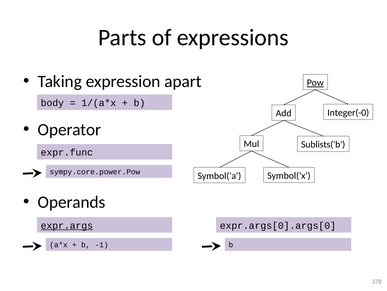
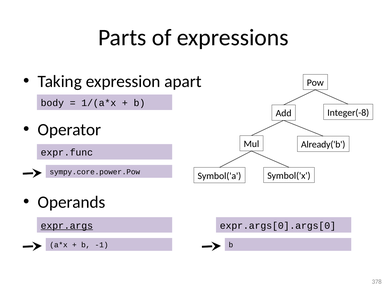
Pow underline: present -> none (315, 82)
Integer(-0: Integer(-0 -> Integer(-8 (348, 112)
Sublists('b: Sublists('b -> Already('b (323, 144)
